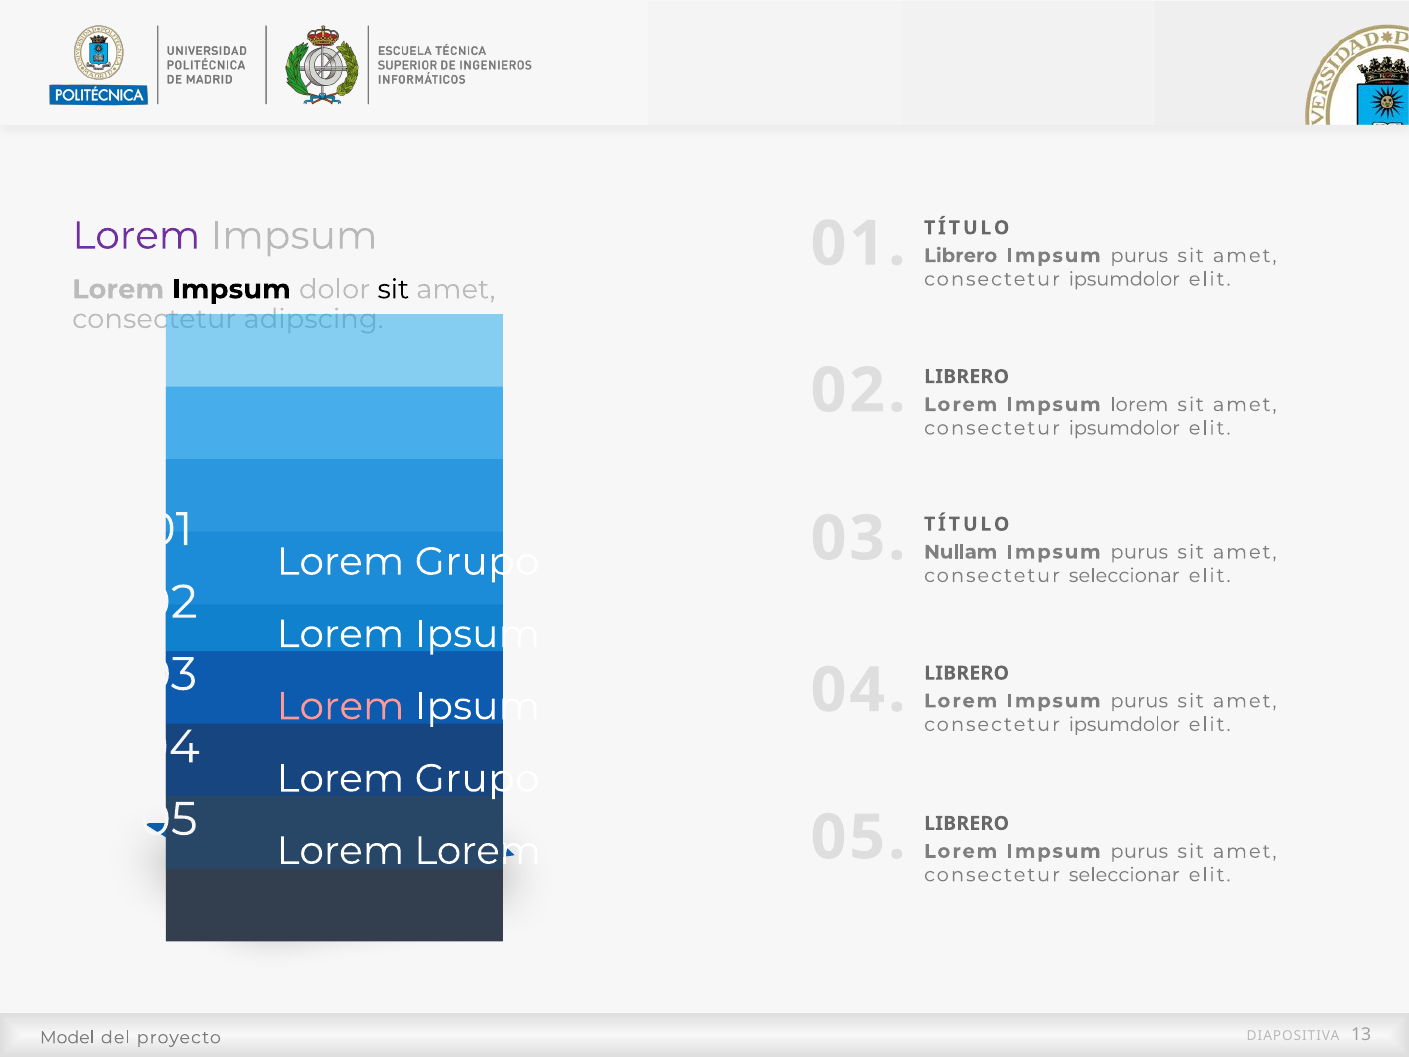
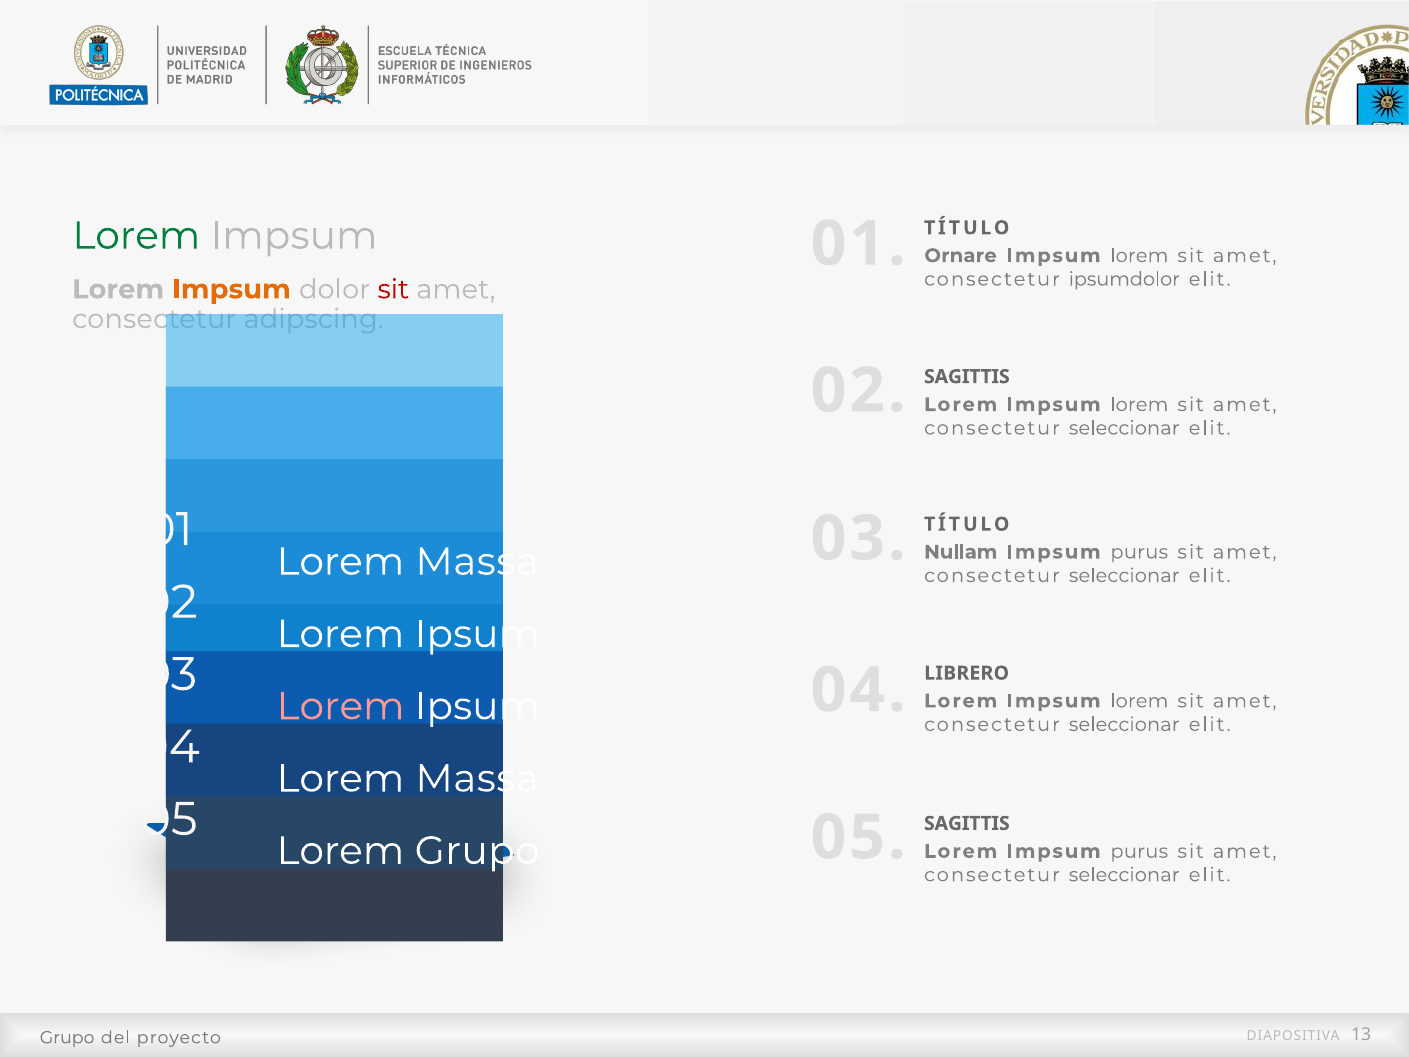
Lorem colour: purple -> green (136, 236)
Librero: Librero -> Ornare (961, 256)
purus: purus -> lorem (1139, 256)
Impsum colour: black -> orange (231, 289)
sit colour: black -> red (393, 289)
LIBRERO: LIBRERO -> SAGITTIS (967, 377)
ipsumdolor: ipsumdolor -> seleccionar (1124, 428)
Grupo: Grupo -> Massa (477, 562)
purus: purus -> lorem (1139, 701)
ipsumdolor: ipsumdolor -> seleccionar (1124, 724)
Grupo: Grupo -> Massa (477, 778)
LIBRERO: LIBRERO -> SAGITTIS (967, 823)
Lorem Lorem: Lorem -> Grupo (477, 851)
Model: Model -> Grupo (67, 1037)
